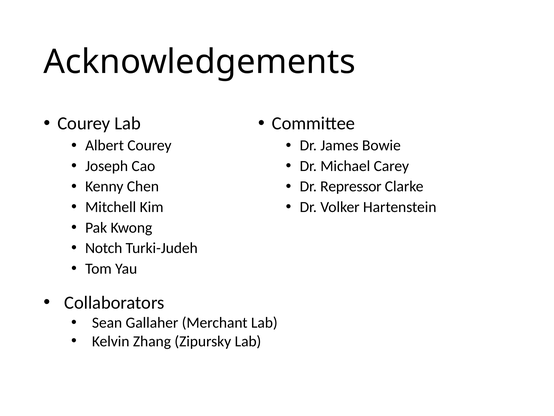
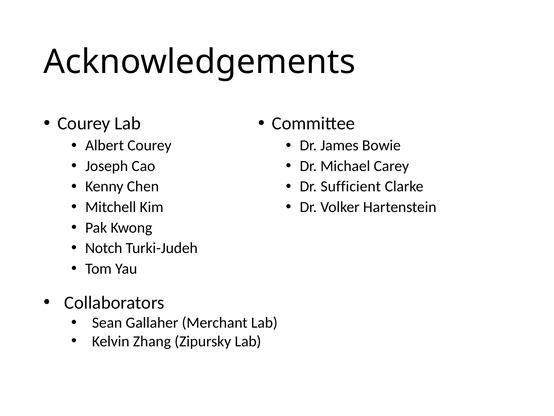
Repressor: Repressor -> Sufficient (351, 186)
